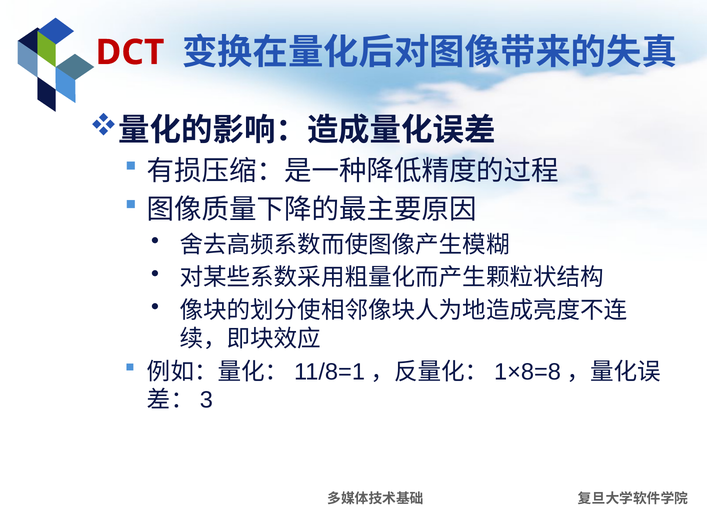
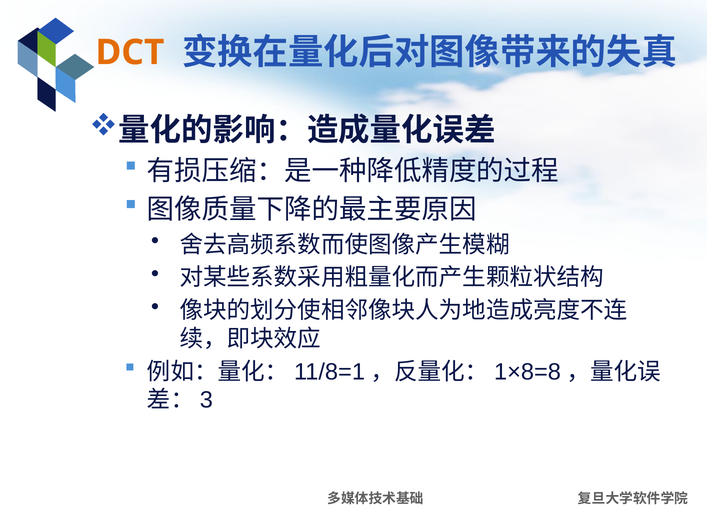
DCT colour: red -> orange (130, 52)
